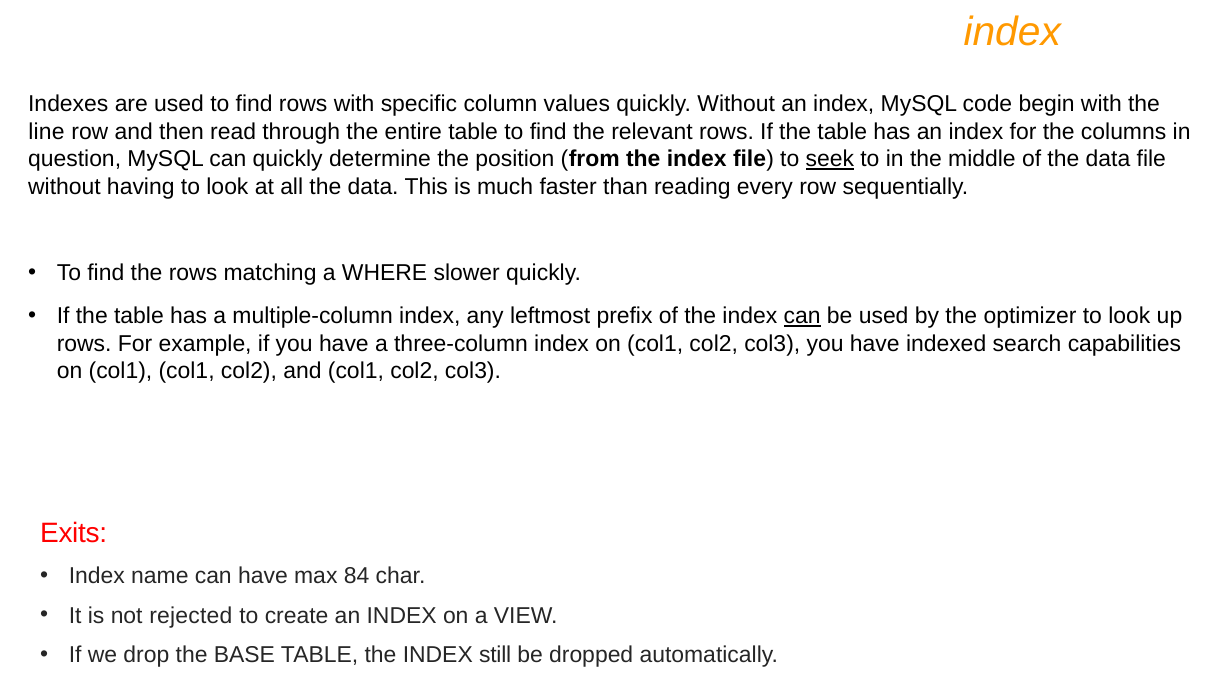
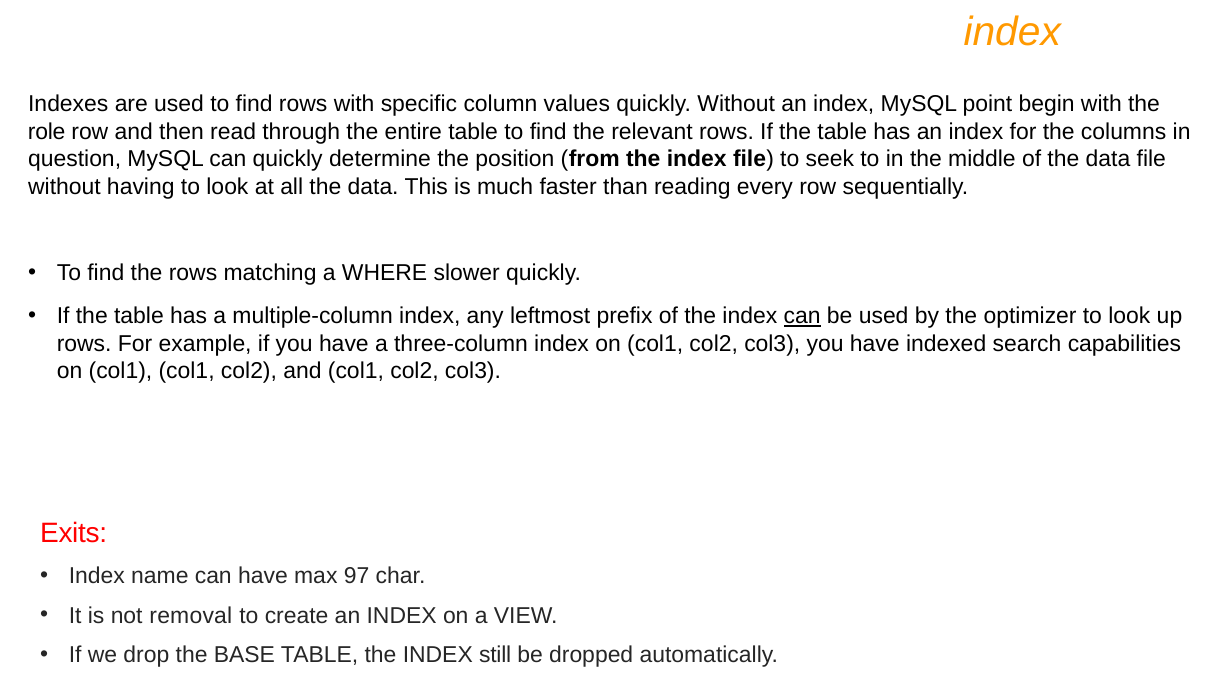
code: code -> point (987, 104)
line: line -> role (47, 131)
seek underline: present -> none (830, 159)
84: 84 -> 97 (357, 576)
rejected: rejected -> removal (191, 616)
